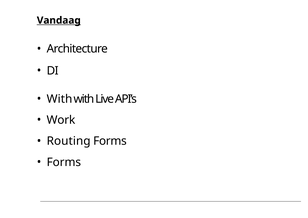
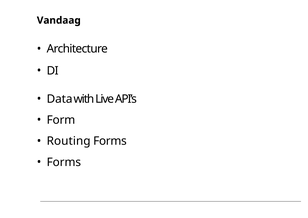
Vandaag underline: present -> none (59, 20)
With: With -> Data (60, 99)
Work: Work -> Form (61, 120)
